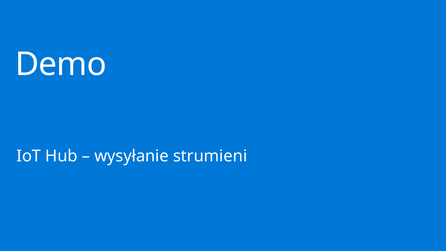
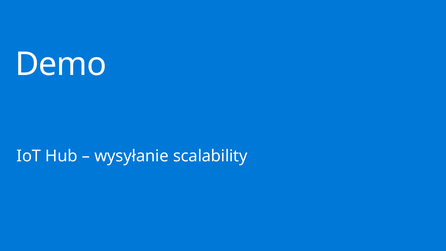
strumieni: strumieni -> scalability (210, 156)
